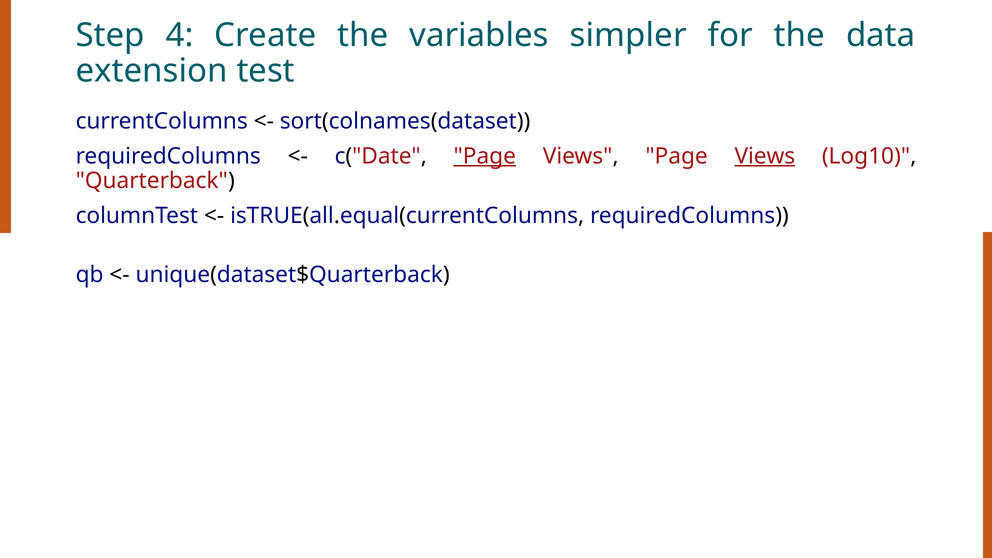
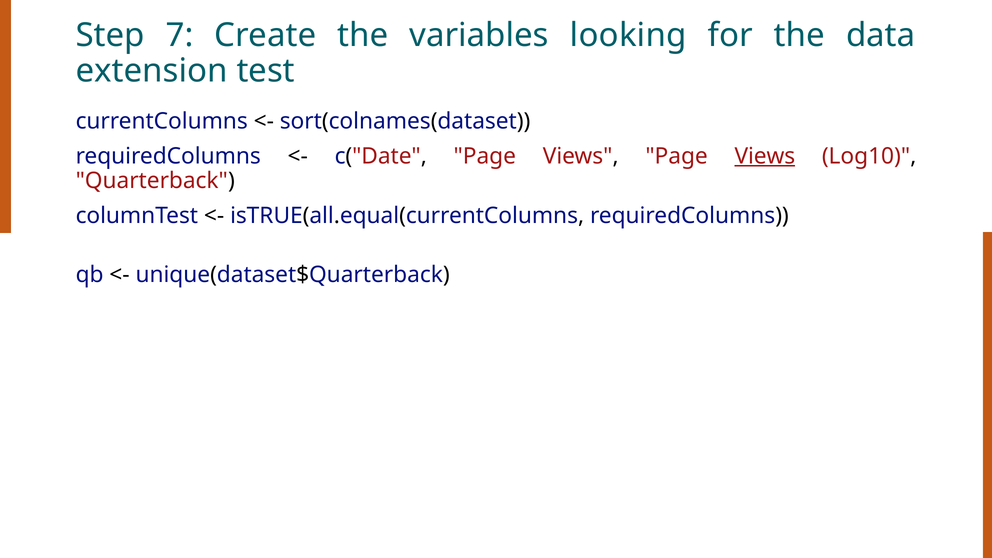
4: 4 -> 7 (180, 35)
simpler: simpler -> looking (628, 35)
Page underline: present -> none (485, 156)
